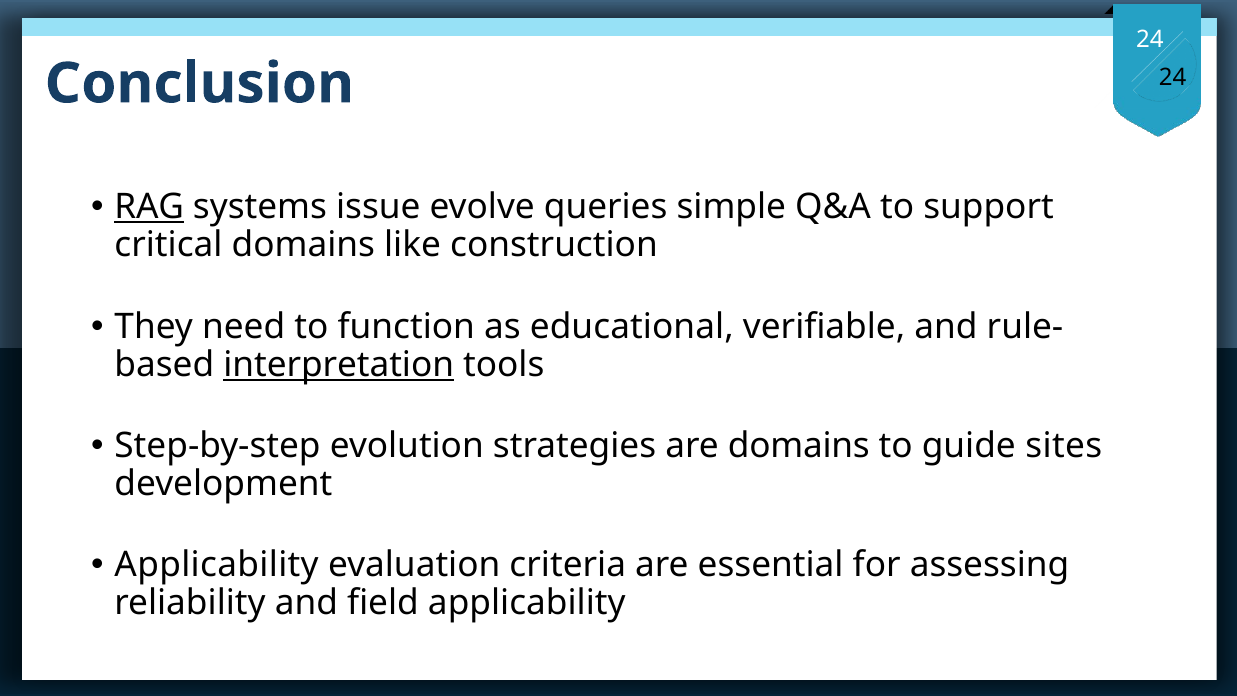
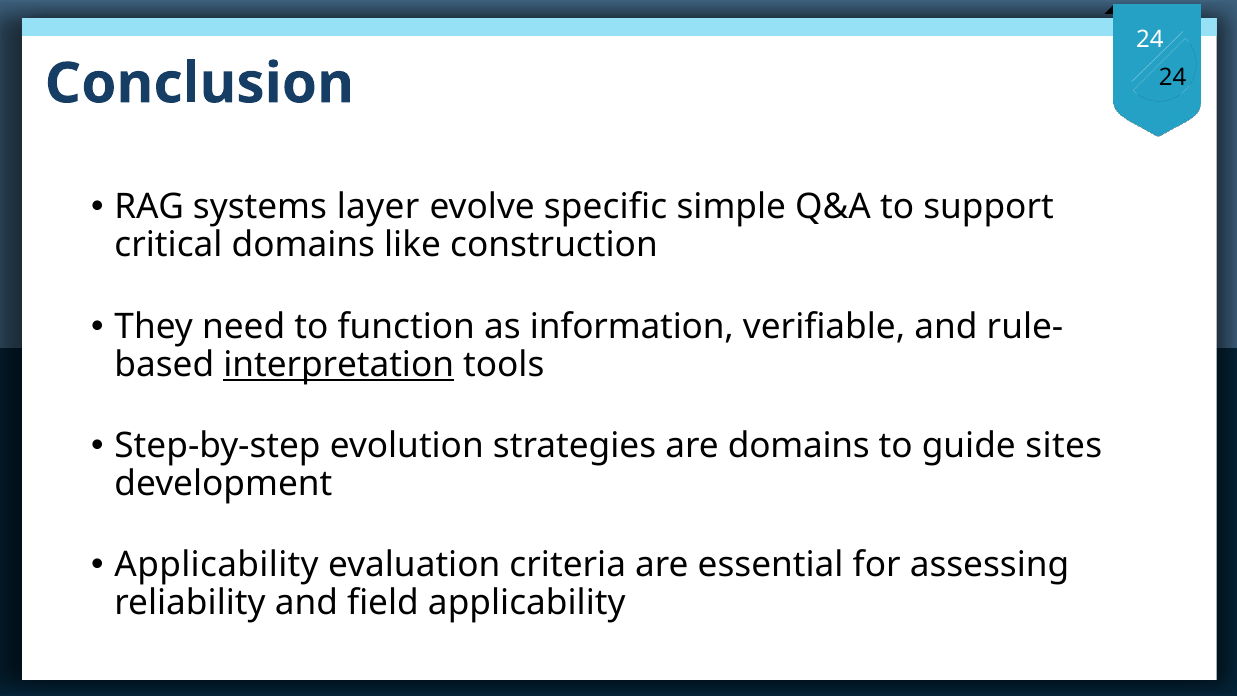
RAG underline: present -> none (149, 207)
issue: issue -> layer (378, 207)
queries: queries -> specific (606, 207)
educational: educational -> information (632, 327)
